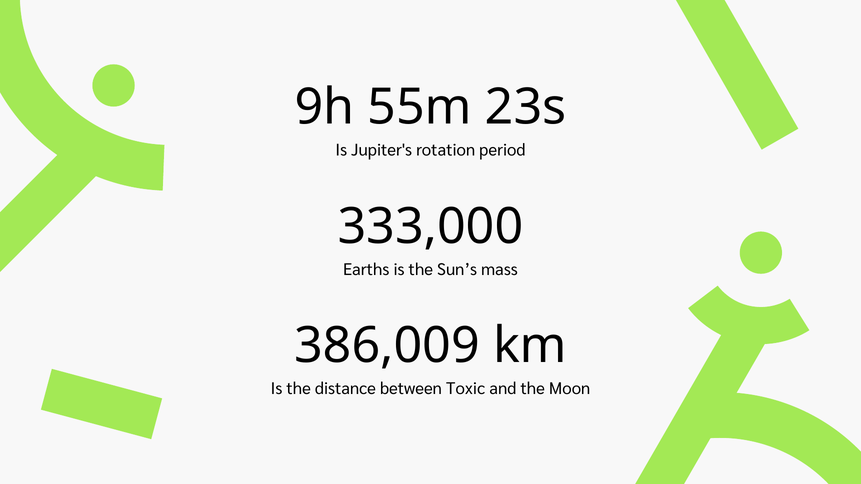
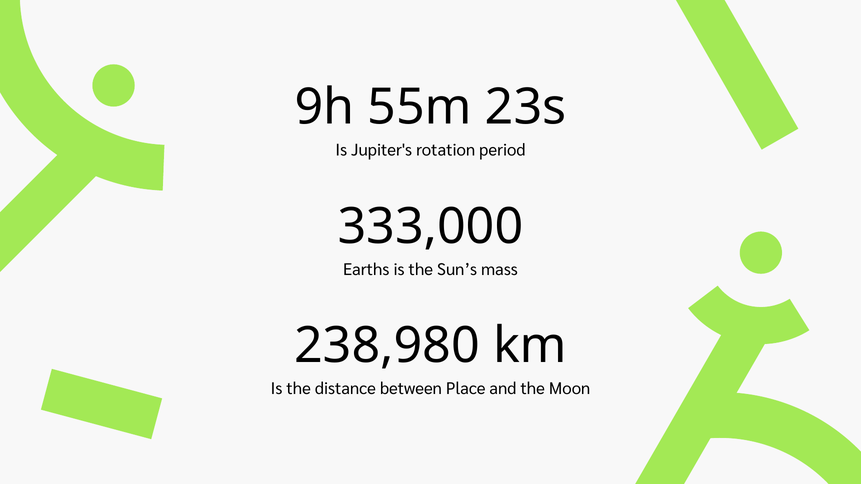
386,009: 386,009 -> 238,980 (387, 346)
Toxic: Toxic -> Place (466, 389)
